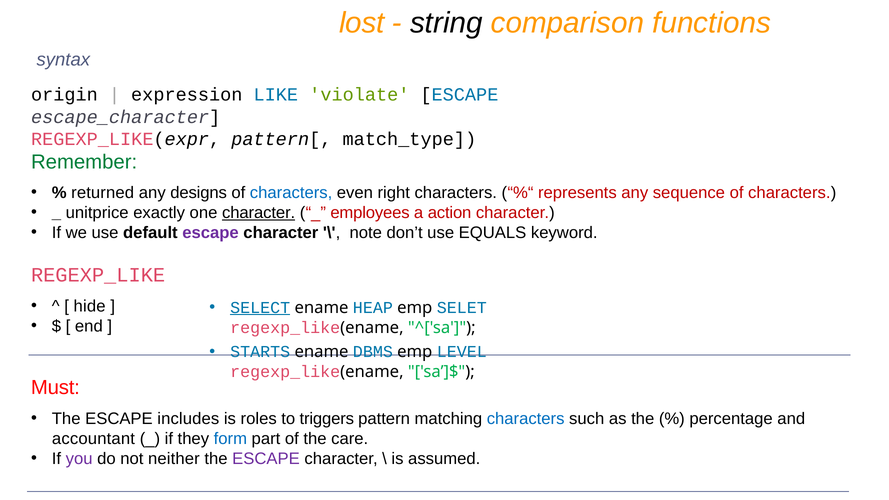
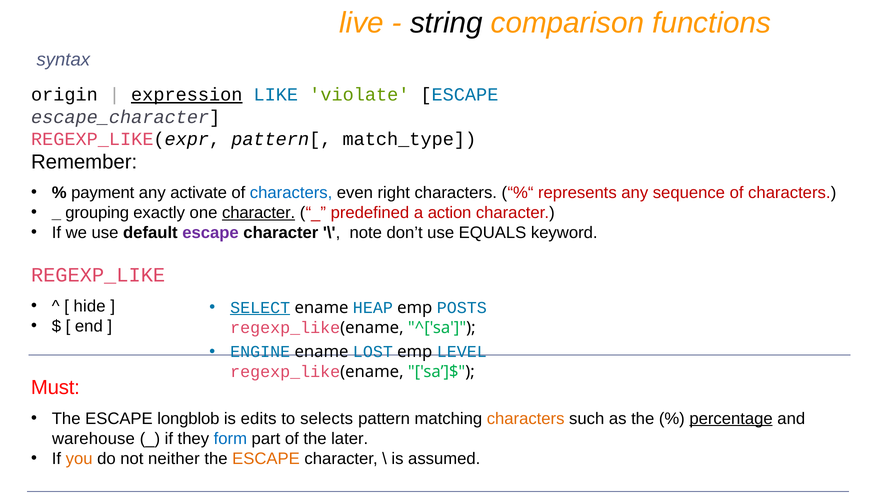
lost: lost -> live (362, 23)
expression underline: none -> present (187, 95)
Remember colour: green -> black (84, 162)
returned: returned -> payment (103, 193)
designs: designs -> activate (199, 193)
unitprice: unitprice -> grouping (97, 213)
employees: employees -> predefined (370, 213)
SELET: SELET -> POSTS (462, 308)
STARTS: STARTS -> ENGINE (260, 352)
DBMS: DBMS -> LOST (373, 352)
includes: includes -> longblob (188, 419)
roles: roles -> edits (259, 419)
triggers: triggers -> selects (327, 419)
characters colour: blue -> orange (526, 419)
percentage underline: none -> present (731, 419)
accountant: accountant -> warehouse (93, 439)
care: care -> later (350, 439)
you colour: purple -> orange (79, 459)
ESCAPE colour: purple -> orange (266, 459)
